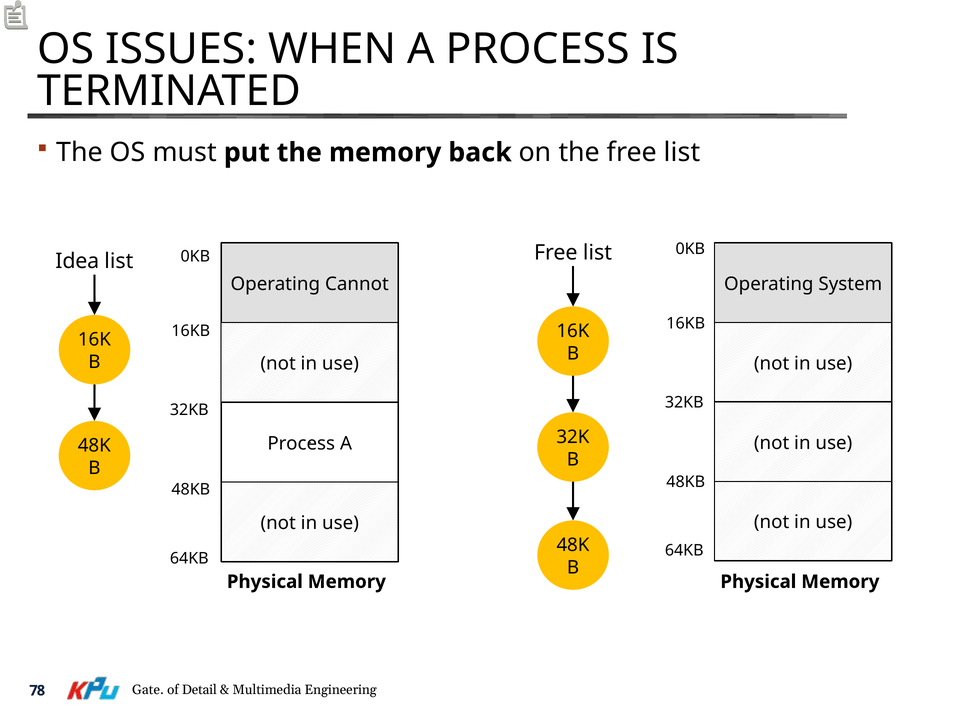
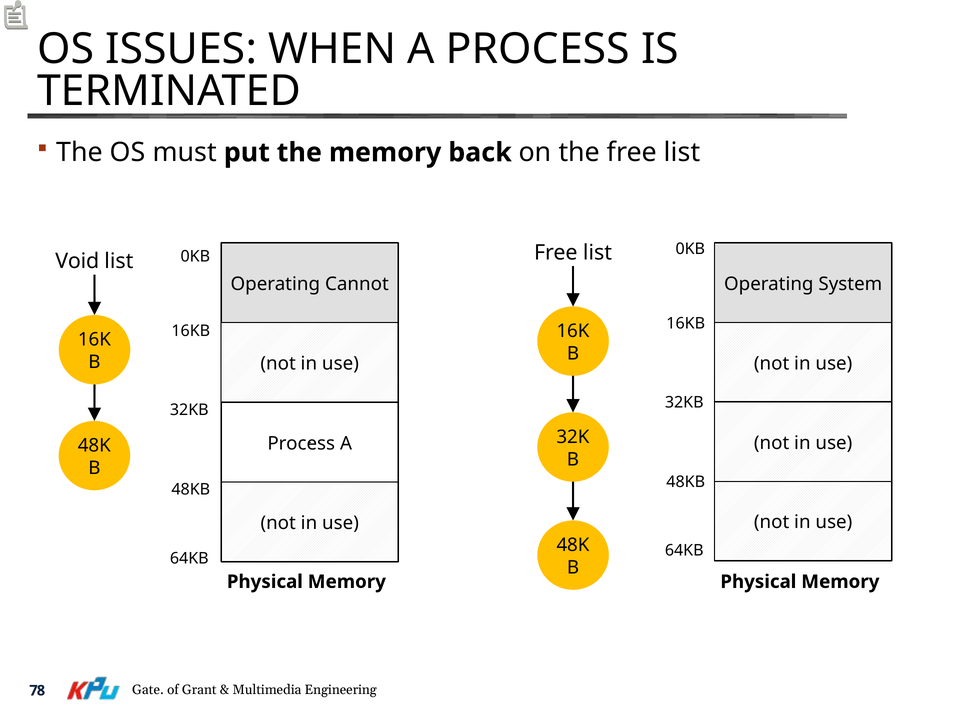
Idea: Idea -> Void (77, 261)
Detail: Detail -> Grant (199, 690)
